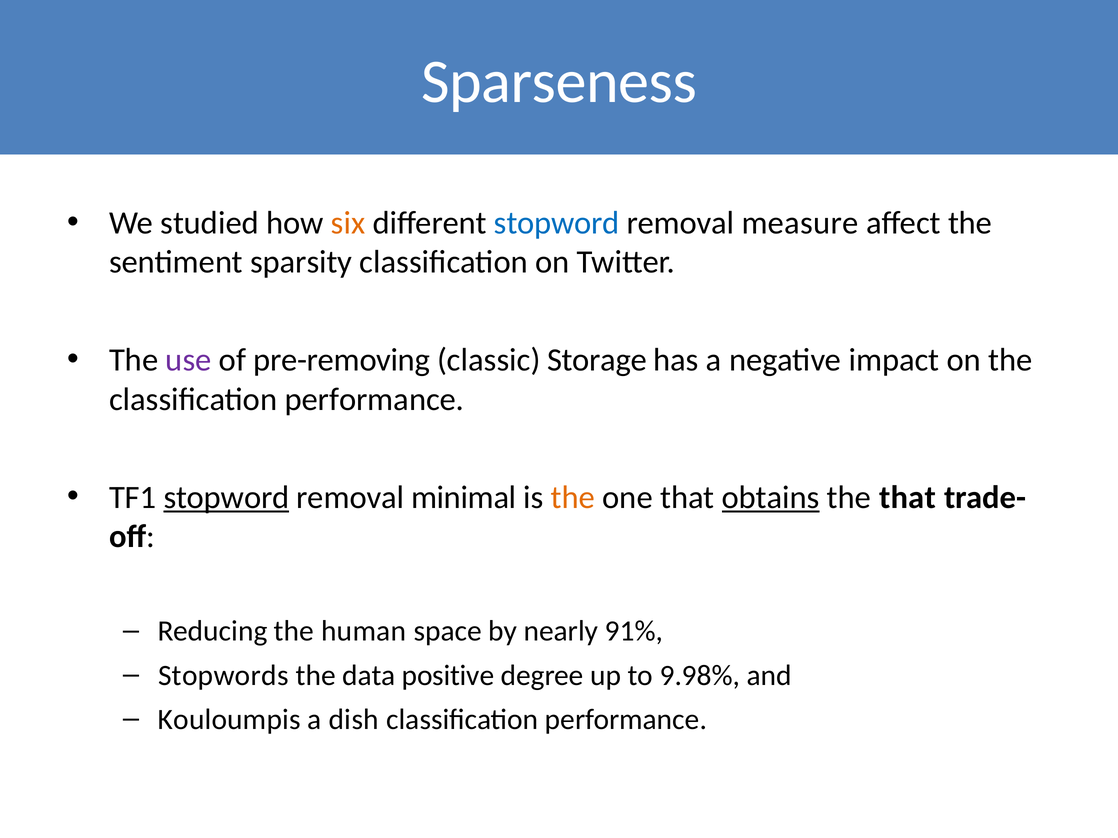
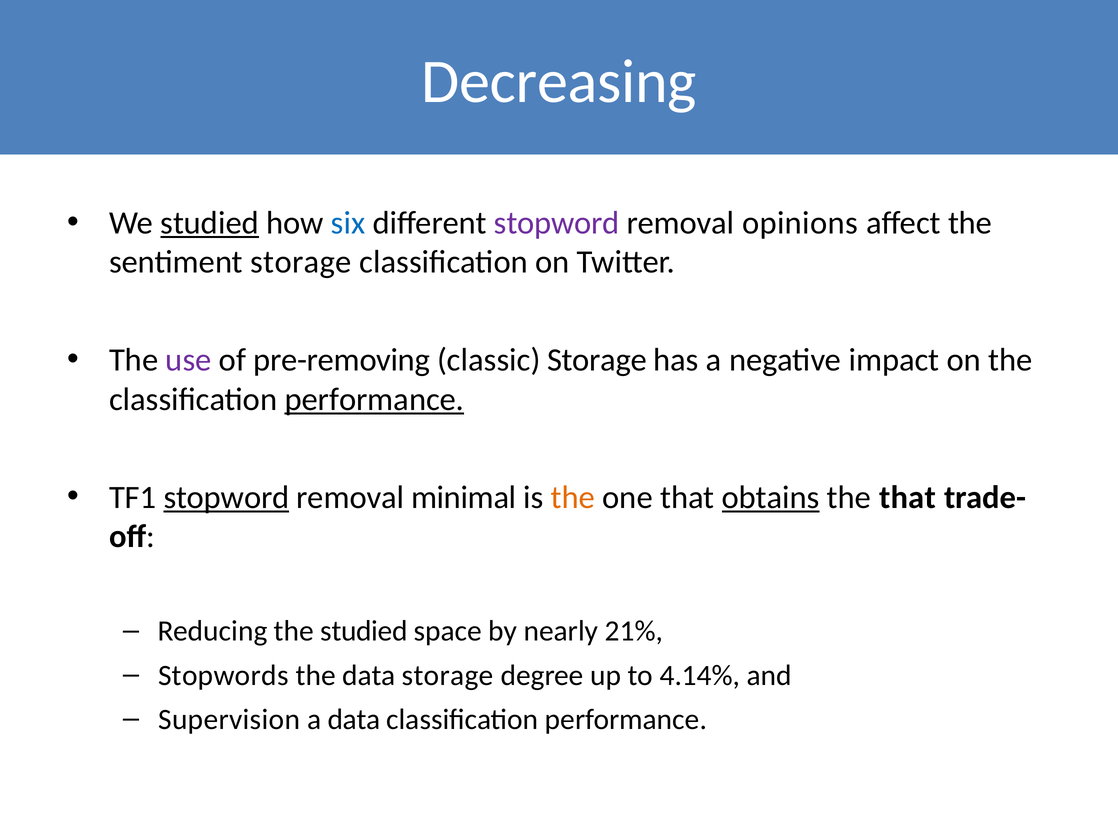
Sparseness: Sparseness -> Decreasing (559, 82)
studied underline: none -> present (210, 223)
six colour: orange -> blue (348, 223)
stopword colour: blue -> purple (557, 223)
measure: measure -> opinions (800, 223)
sentiment sparsity: sparsity -> storage (301, 262)
performance underline: none -> present (374, 400)
the human: human -> studied (364, 632)
91%: 91% -> 21% (634, 632)
data positive: positive -> storage (448, 676)
9.98%: 9.98% -> 4.14% (700, 676)
Kouloumpis: Kouloumpis -> Supervision (229, 720)
a dish: dish -> data (354, 720)
